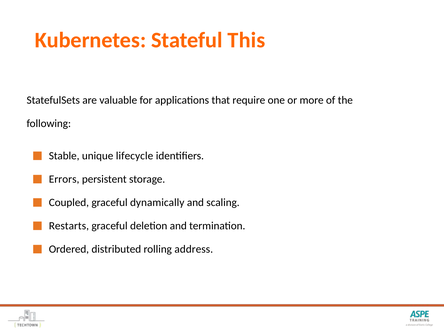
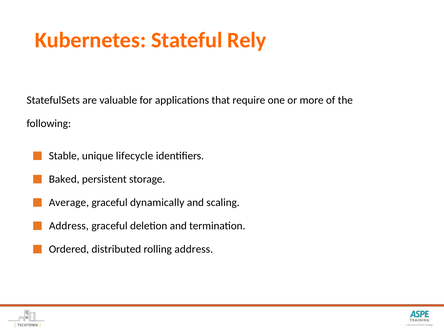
This: This -> Rely (247, 40)
Errors: Errors -> Baked (64, 179)
Coupled: Coupled -> Average (69, 203)
Restarts: Restarts -> Address (69, 226)
